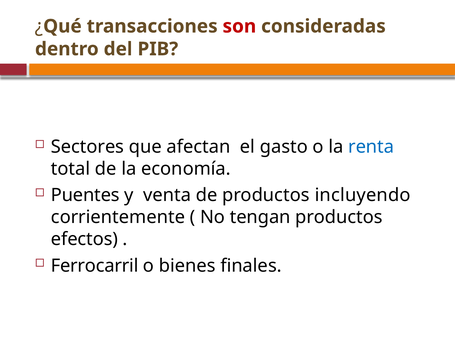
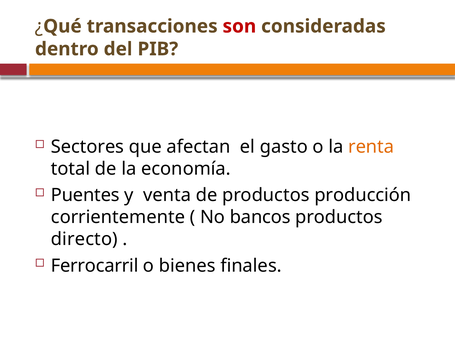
renta colour: blue -> orange (371, 147)
incluyendo: incluyendo -> producción (363, 195)
tengan: tengan -> bancos (260, 217)
efectos: efectos -> directo (84, 239)
